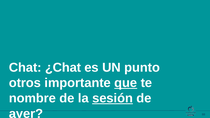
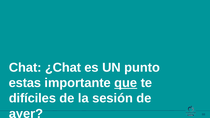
otros: otros -> estas (25, 83)
nombre: nombre -> difíciles (32, 98)
sesión underline: present -> none (113, 98)
